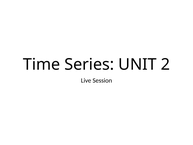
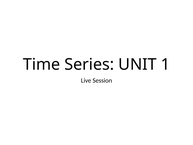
2: 2 -> 1 (165, 64)
